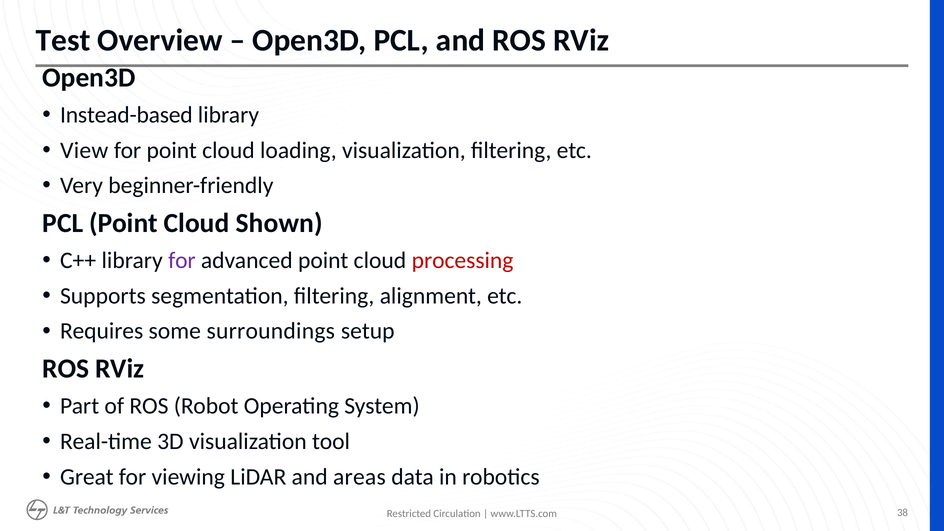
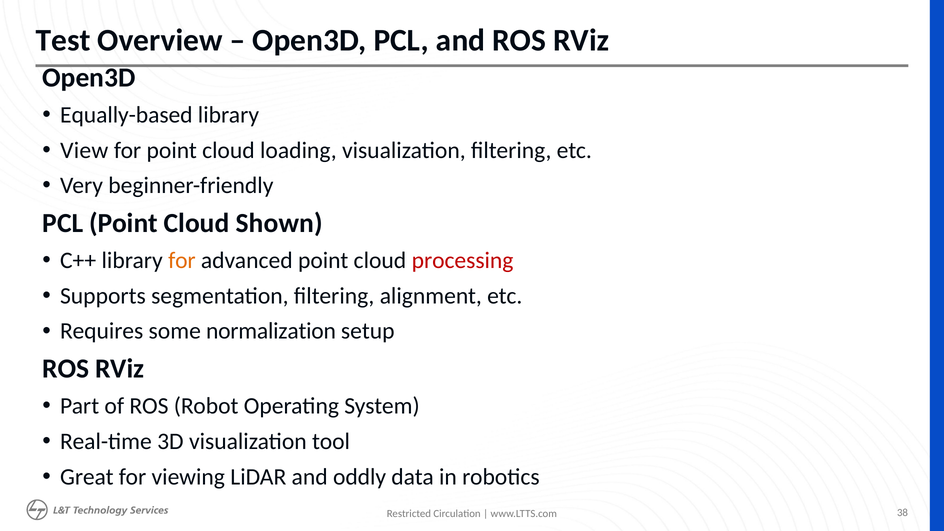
Instead-based: Instead-based -> Equally-based (126, 115)
for colour: purple -> orange (182, 261)
surroundings: surroundings -> normalization (271, 331)
areas: areas -> oddly (360, 477)
